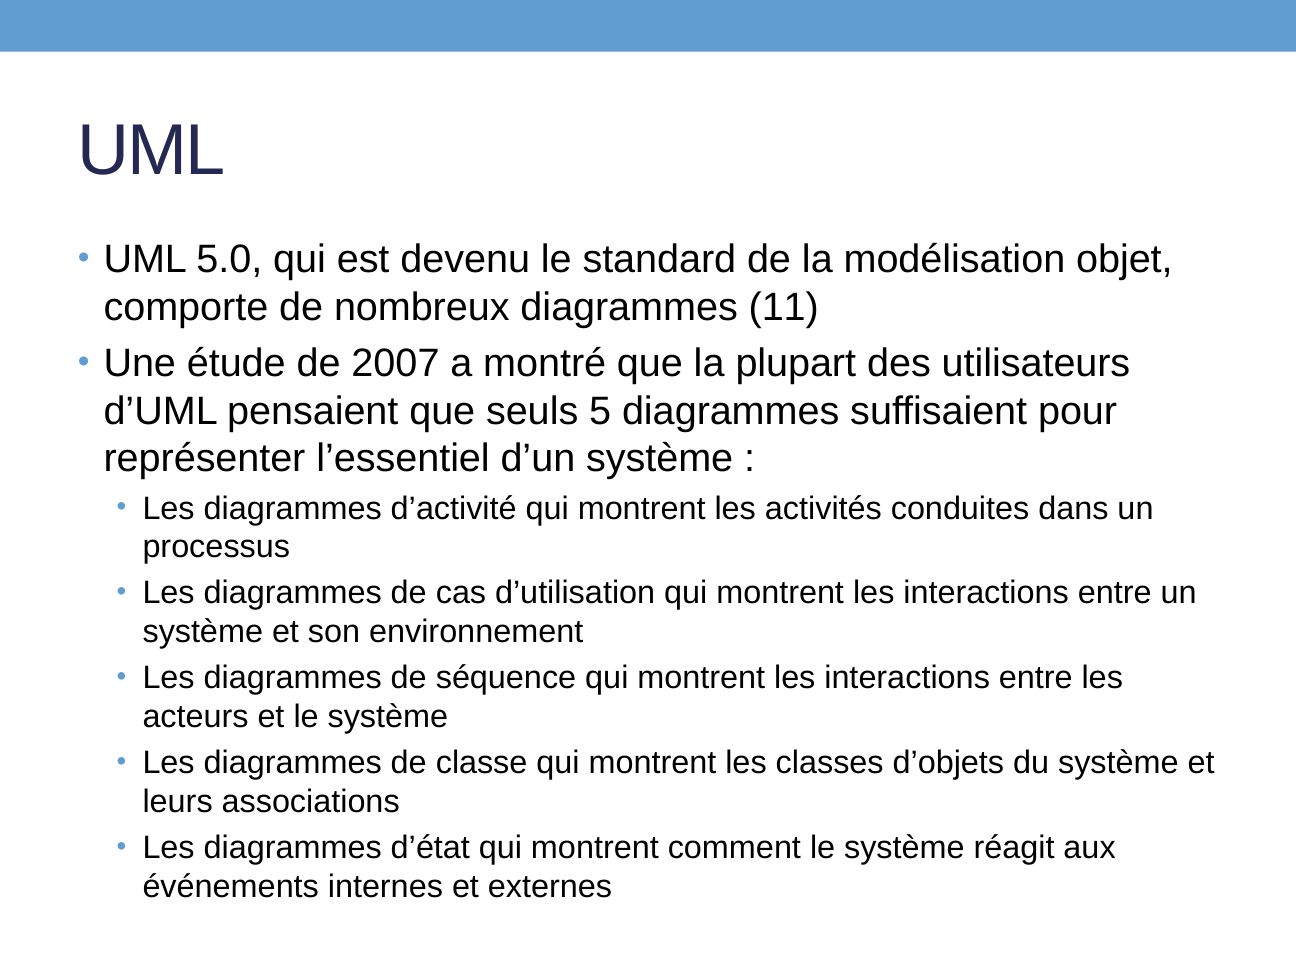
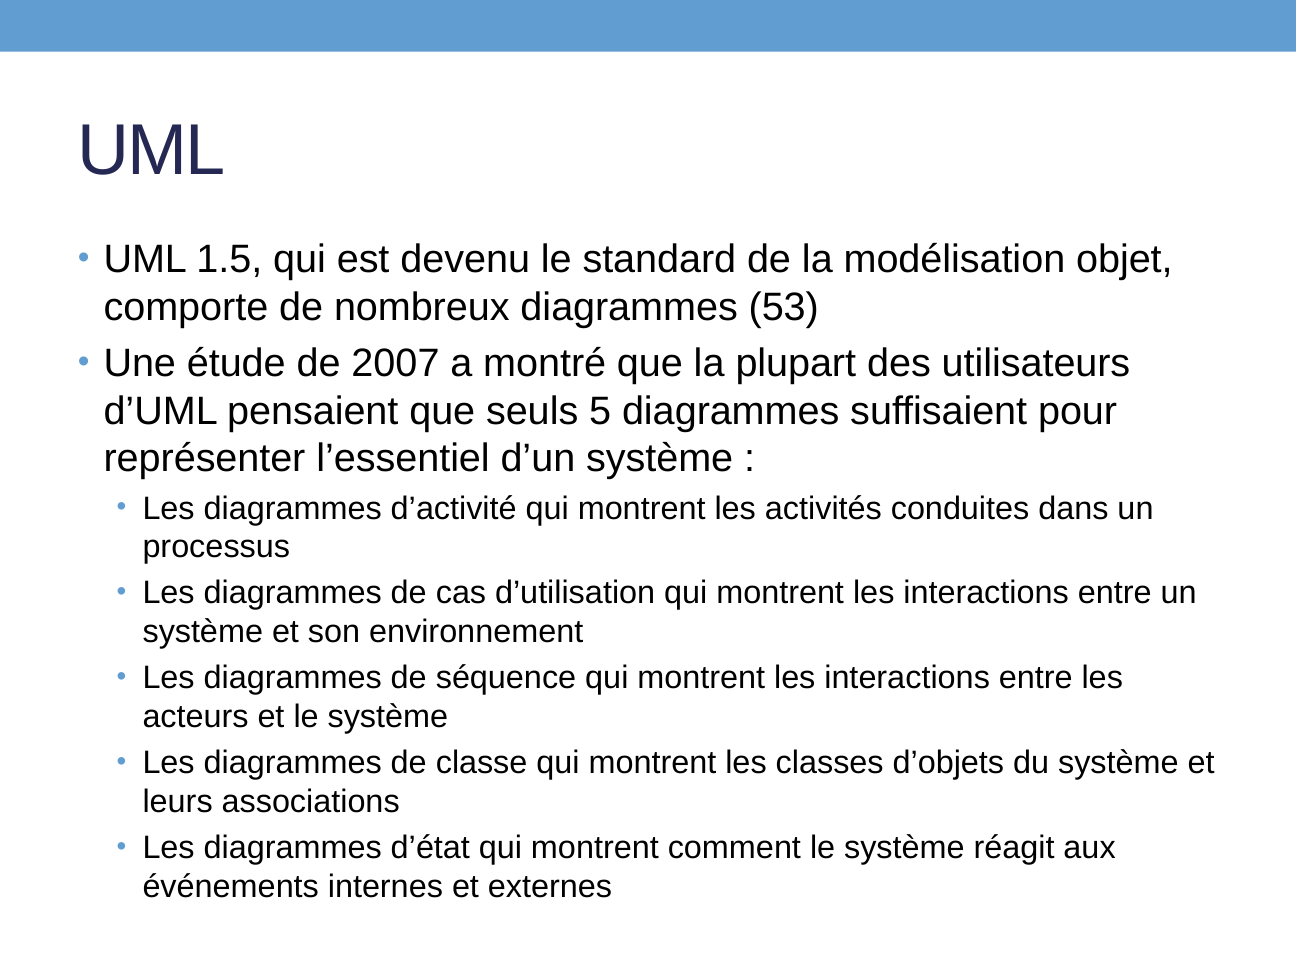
5.0: 5.0 -> 1.5 (229, 260)
11: 11 -> 53 (784, 307)
